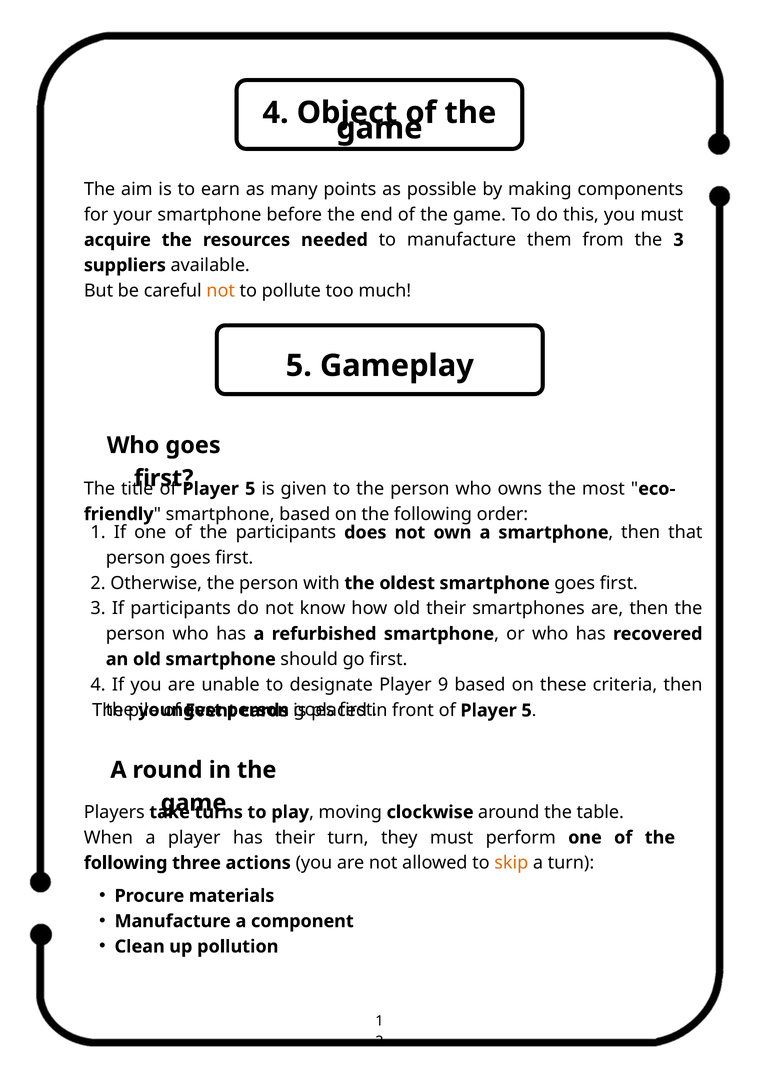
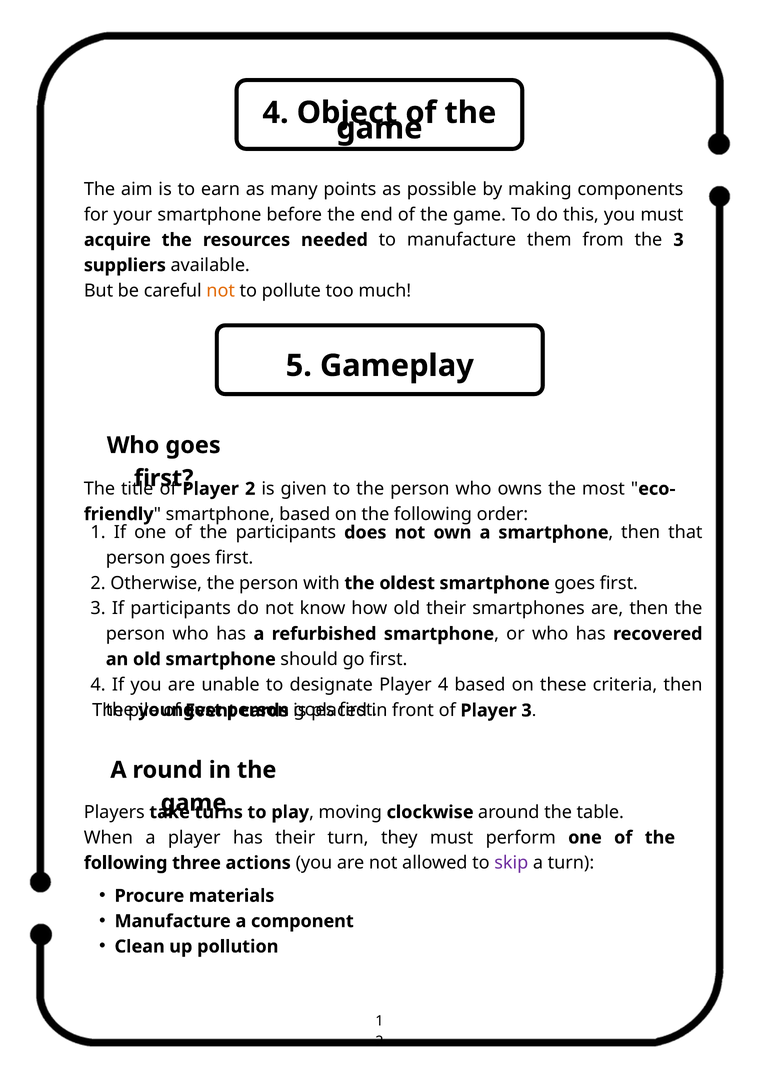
5: 5 -> 2 (250, 489)
Player 9: 9 -> 4 (443, 684)
front of Player 5: 5 -> 3 (527, 710)
skip colour: orange -> purple (511, 862)
